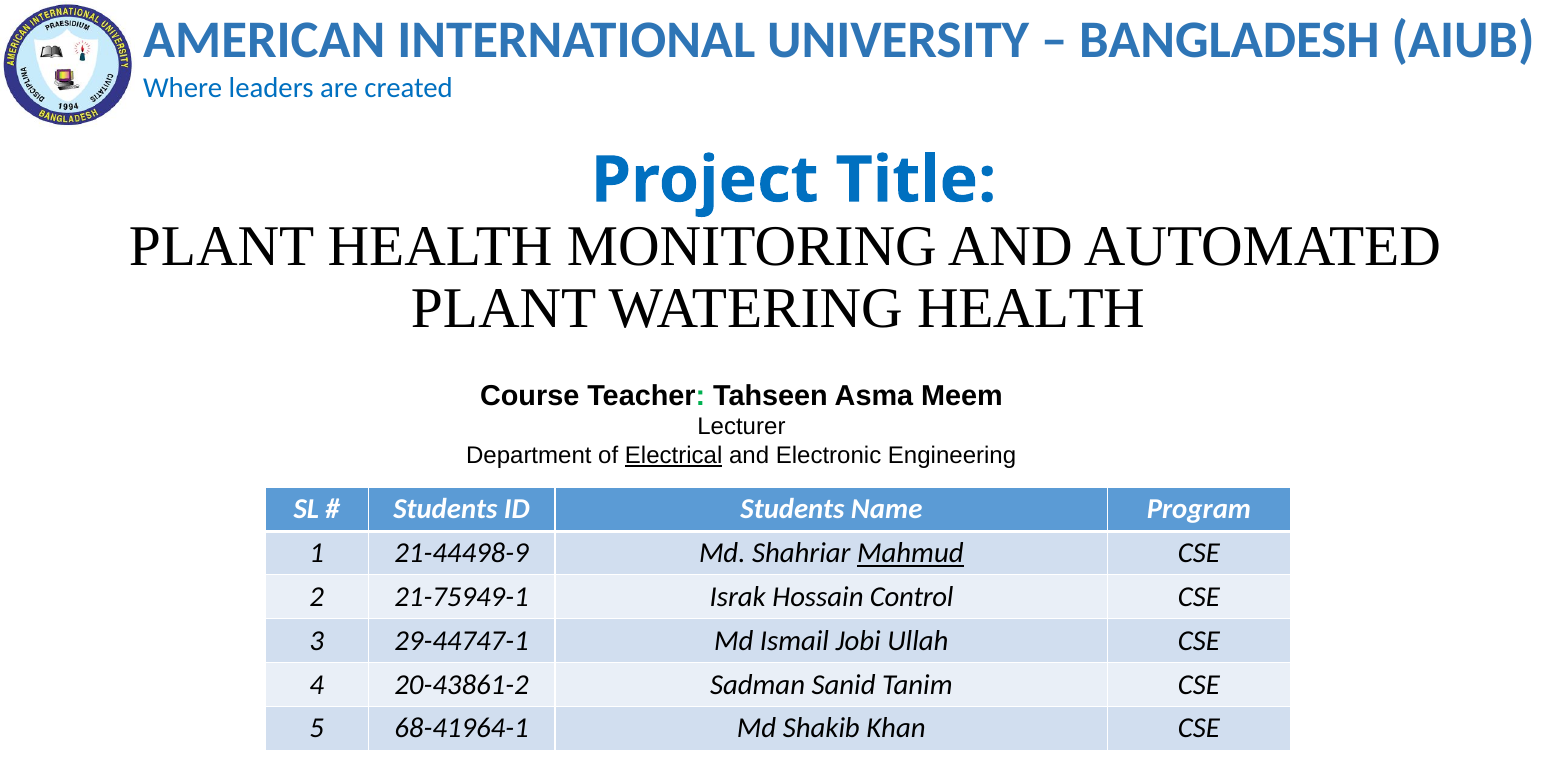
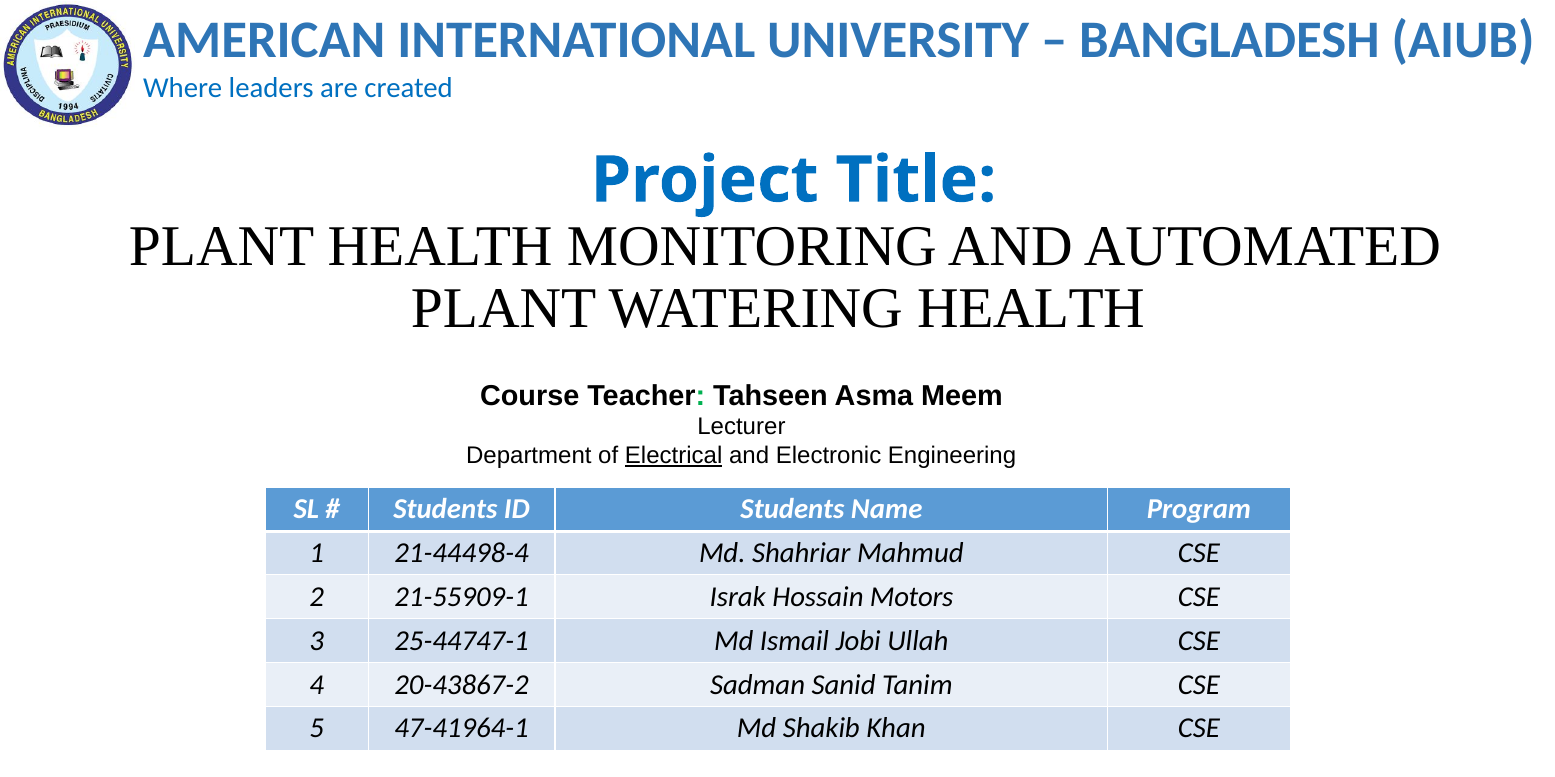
21-44498-9: 21-44498-9 -> 21-44498-4 (462, 554)
Mahmud underline: present -> none (910, 554)
21-75949-1: 21-75949-1 -> 21-55909-1 (462, 597)
Control: Control -> Motors (912, 597)
29-44747-1: 29-44747-1 -> 25-44747-1 (462, 641)
20-43861-2: 20-43861-2 -> 20-43867-2 (462, 685)
68-41964-1: 68-41964-1 -> 47-41964-1 (462, 729)
